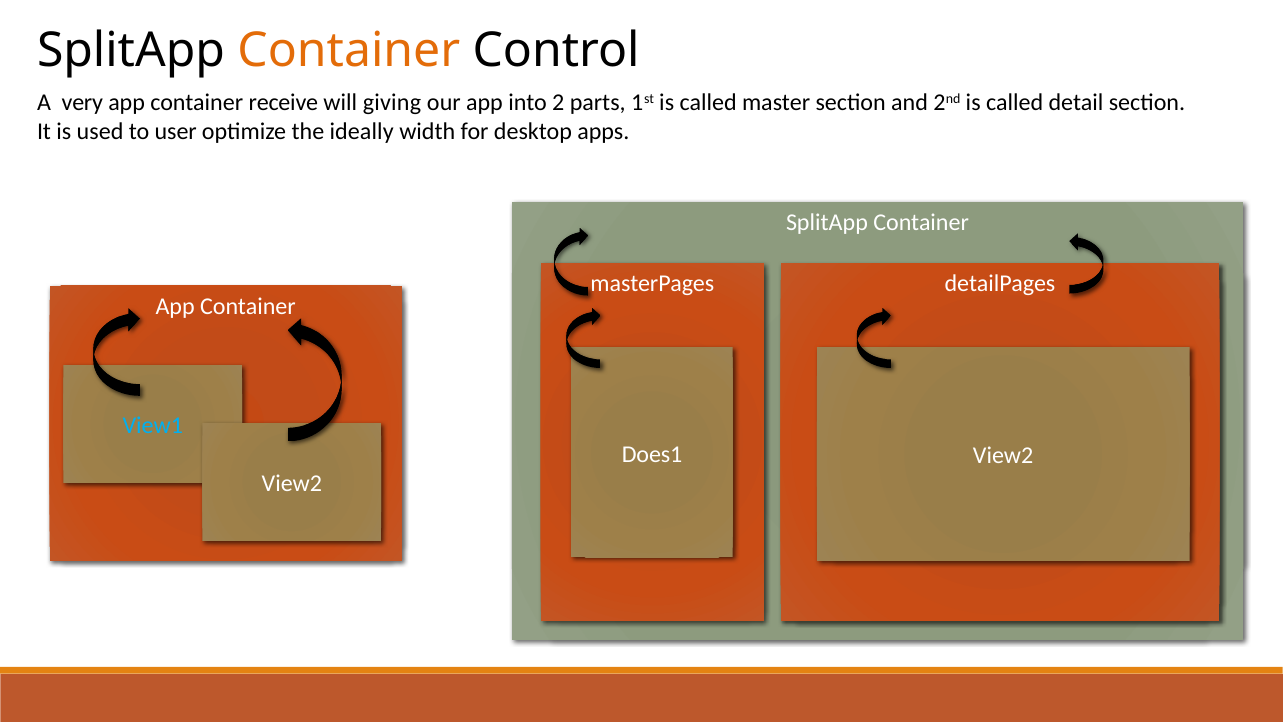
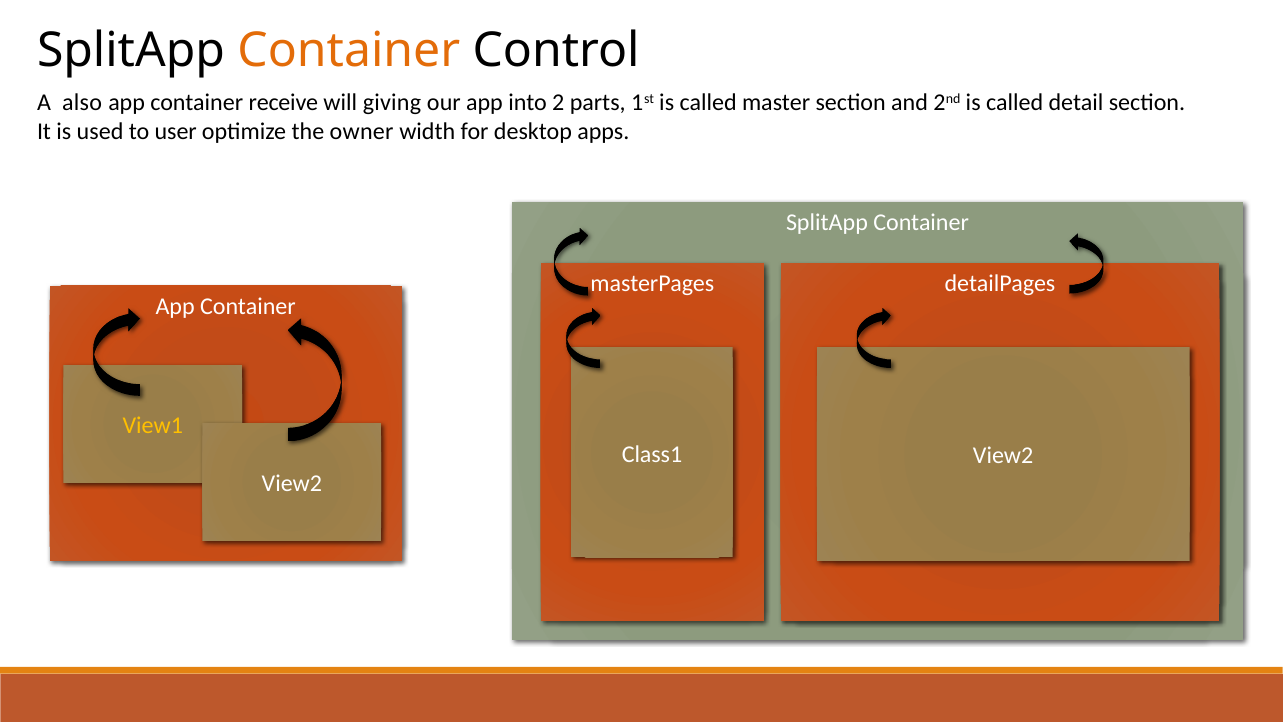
very: very -> also (82, 103)
ideally: ideally -> owner (362, 132)
View1 colour: light blue -> yellow (153, 425)
Does1: Does1 -> Class1 (652, 454)
